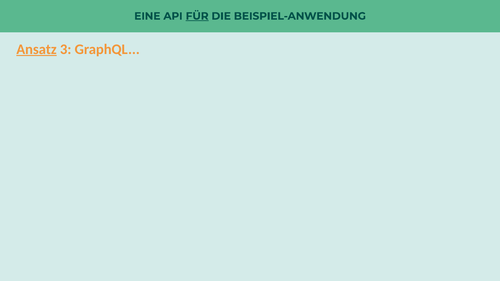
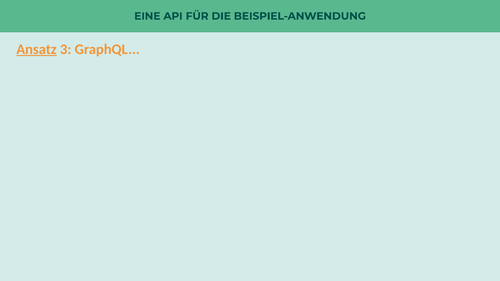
FÜR underline: present -> none (197, 16)
